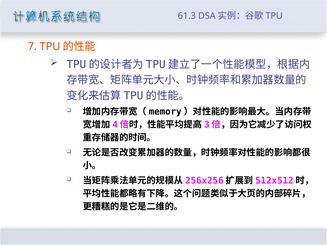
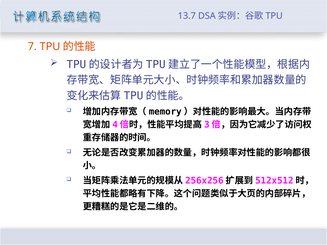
61.3: 61.3 -> 13.7 (187, 16)
